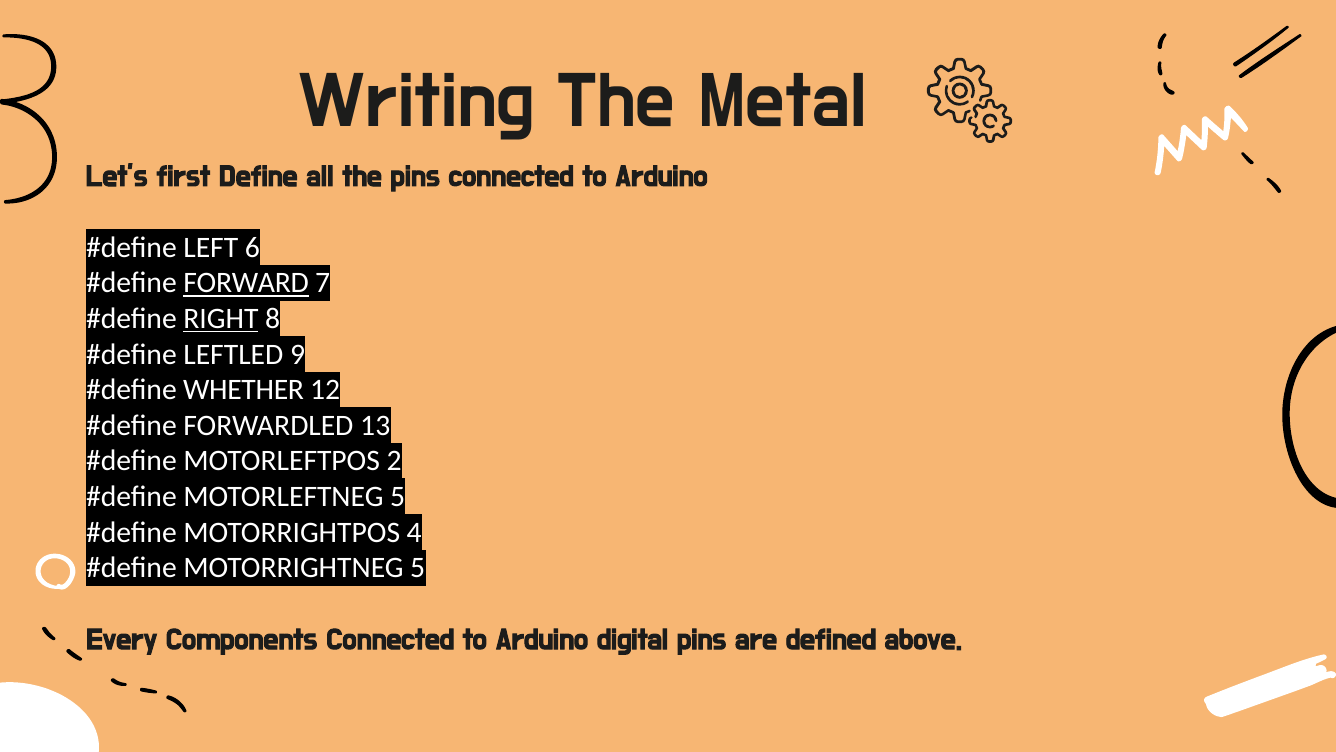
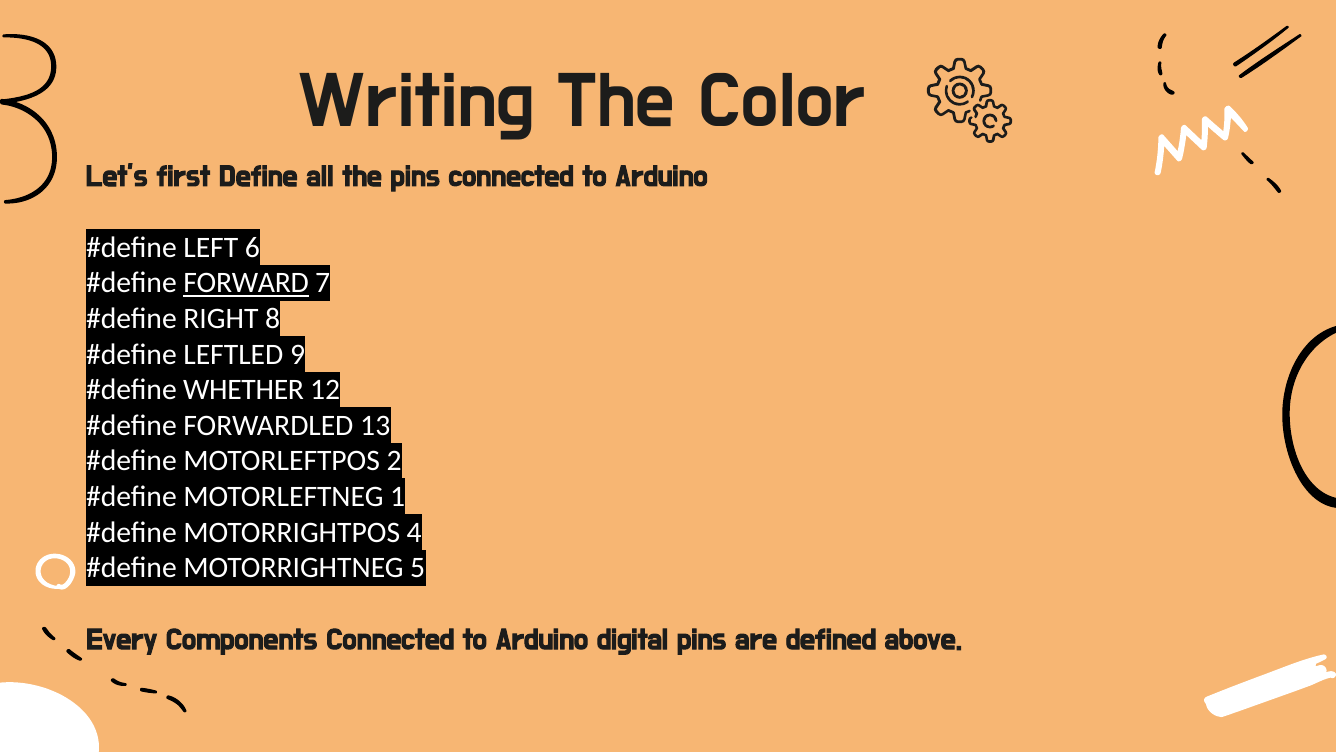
Metal: Metal -> Color (783, 101)
RIGHT underline: present -> none (221, 318)
MOTORLEFTNEG 5: 5 -> 1 (398, 497)
